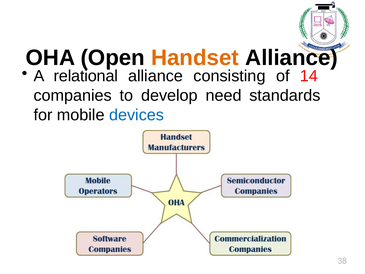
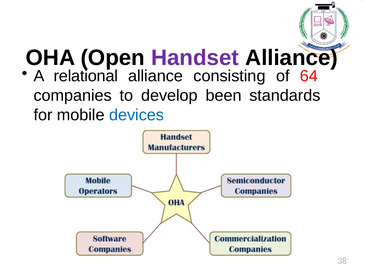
Handset colour: orange -> purple (195, 58)
14: 14 -> 64 (309, 76)
need: need -> been (224, 96)
